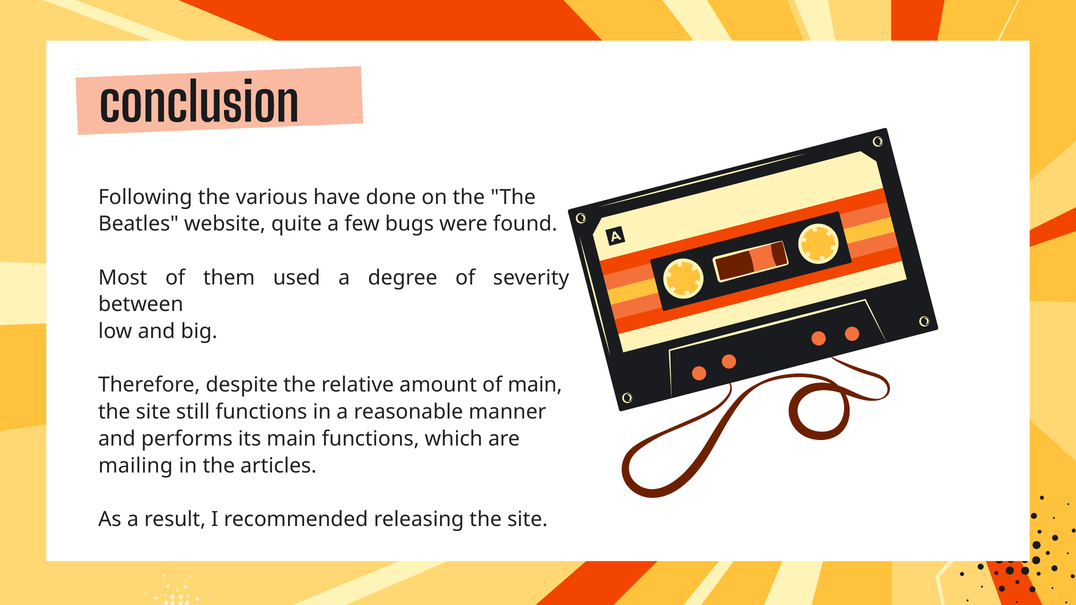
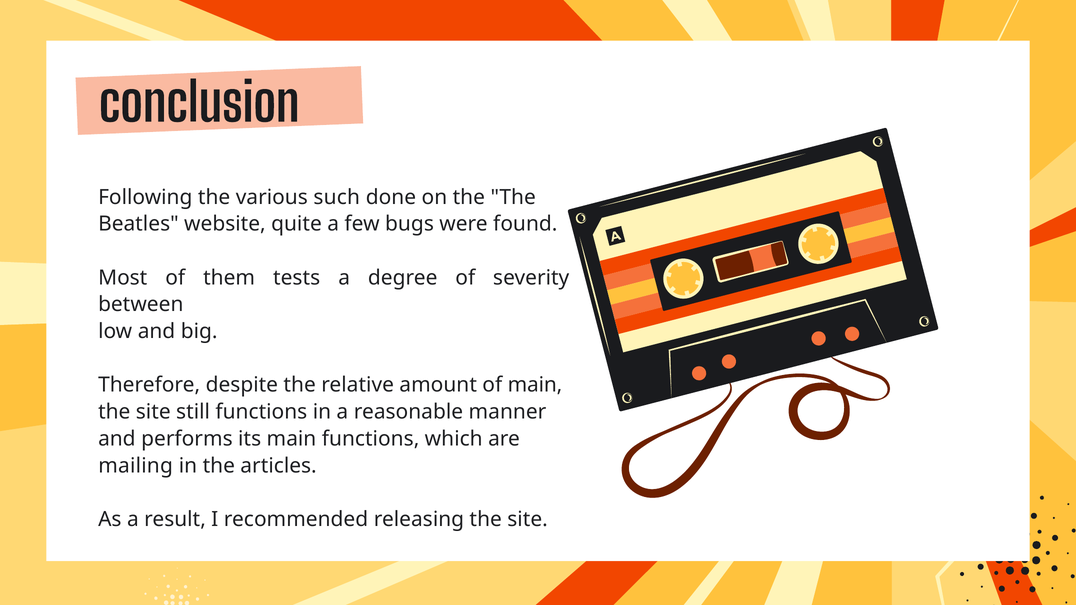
have: have -> such (337, 197)
used: used -> tests (297, 278)
